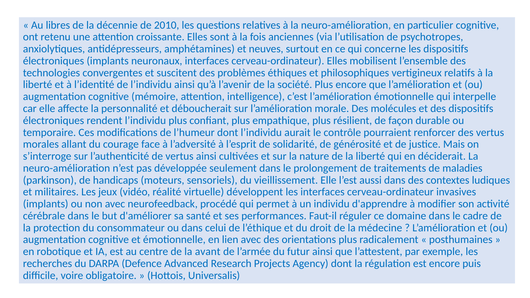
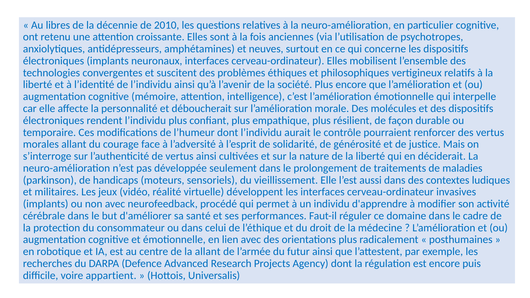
la avant: avant -> allant (208, 252)
obligatoire: obligatoire -> appartient (111, 276)
